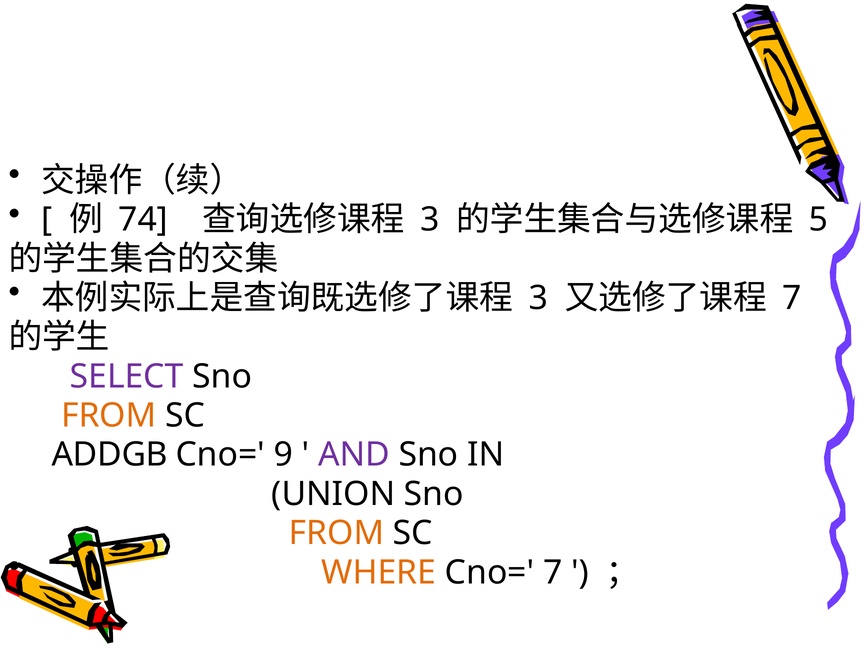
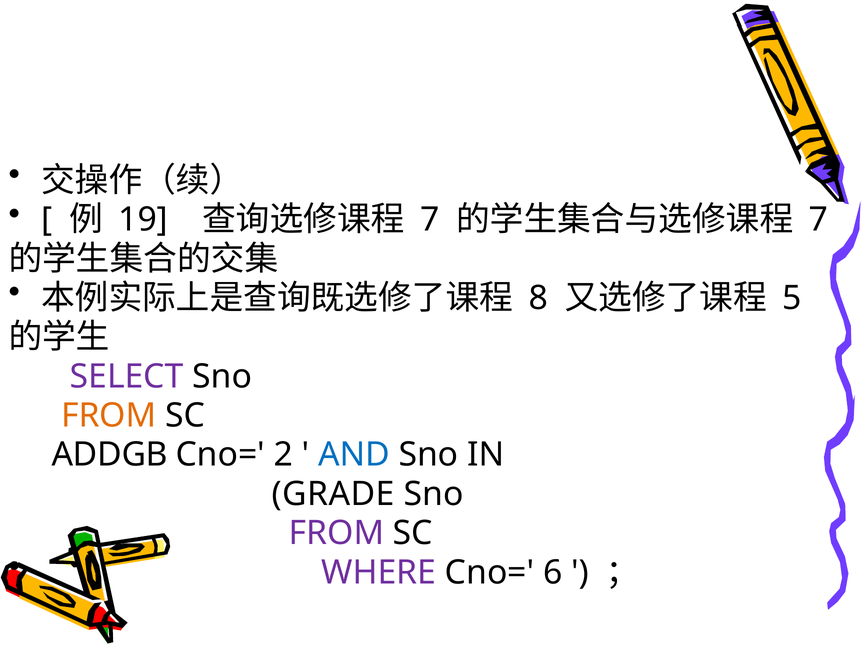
74: 74 -> 19 (143, 220)
3: 3 -> 7 (430, 220)
5: 5 -> 7 (819, 220)
3: 3 -> 8 (538, 298)
7: 7 -> 5 (792, 298)
9: 9 -> 2 (283, 455)
AND colour: purple -> blue (354, 455)
UNION: UNION -> GRADE (333, 494)
FROM colour: orange -> purple (337, 533)
WHERE colour: orange -> purple (379, 572)
Cno= 7: 7 -> 6 (553, 572)
